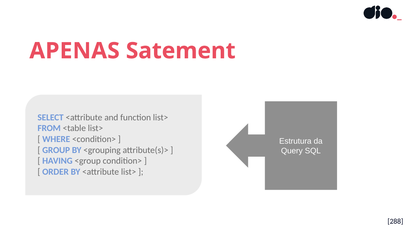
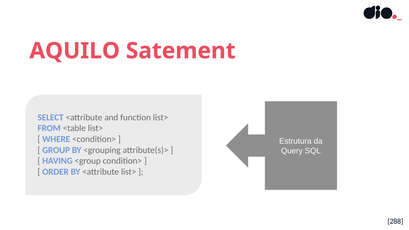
APENAS: APENAS -> AQUILO (75, 51)
